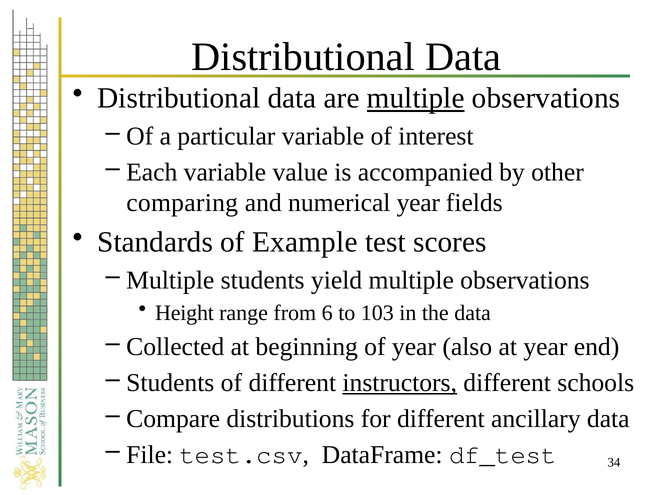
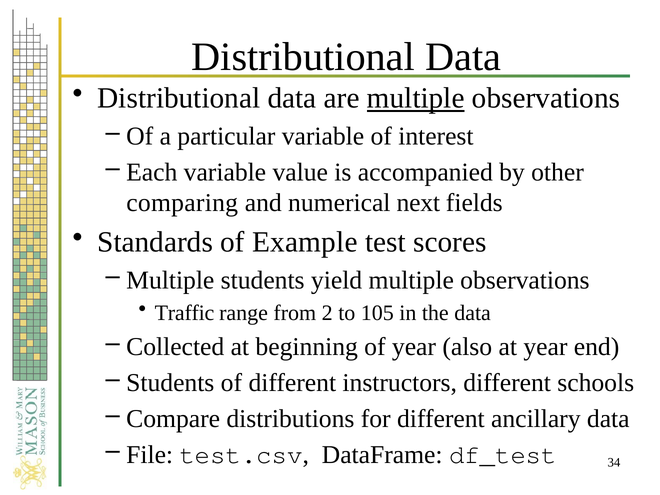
numerical year: year -> next (418, 203)
Height: Height -> Traffic (185, 313)
6: 6 -> 2 (327, 313)
103: 103 -> 105 (377, 313)
instructors underline: present -> none (400, 383)
